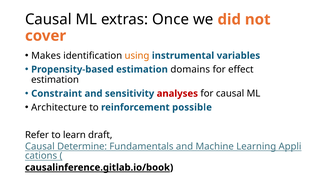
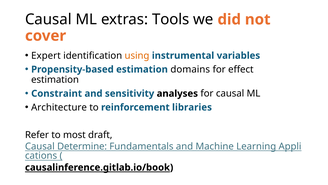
Once: Once -> Tools (171, 19)
Makes: Makes -> Expert (46, 55)
analyses colour: red -> black (177, 93)
possible: possible -> libraries (192, 107)
learn: learn -> most (74, 135)
